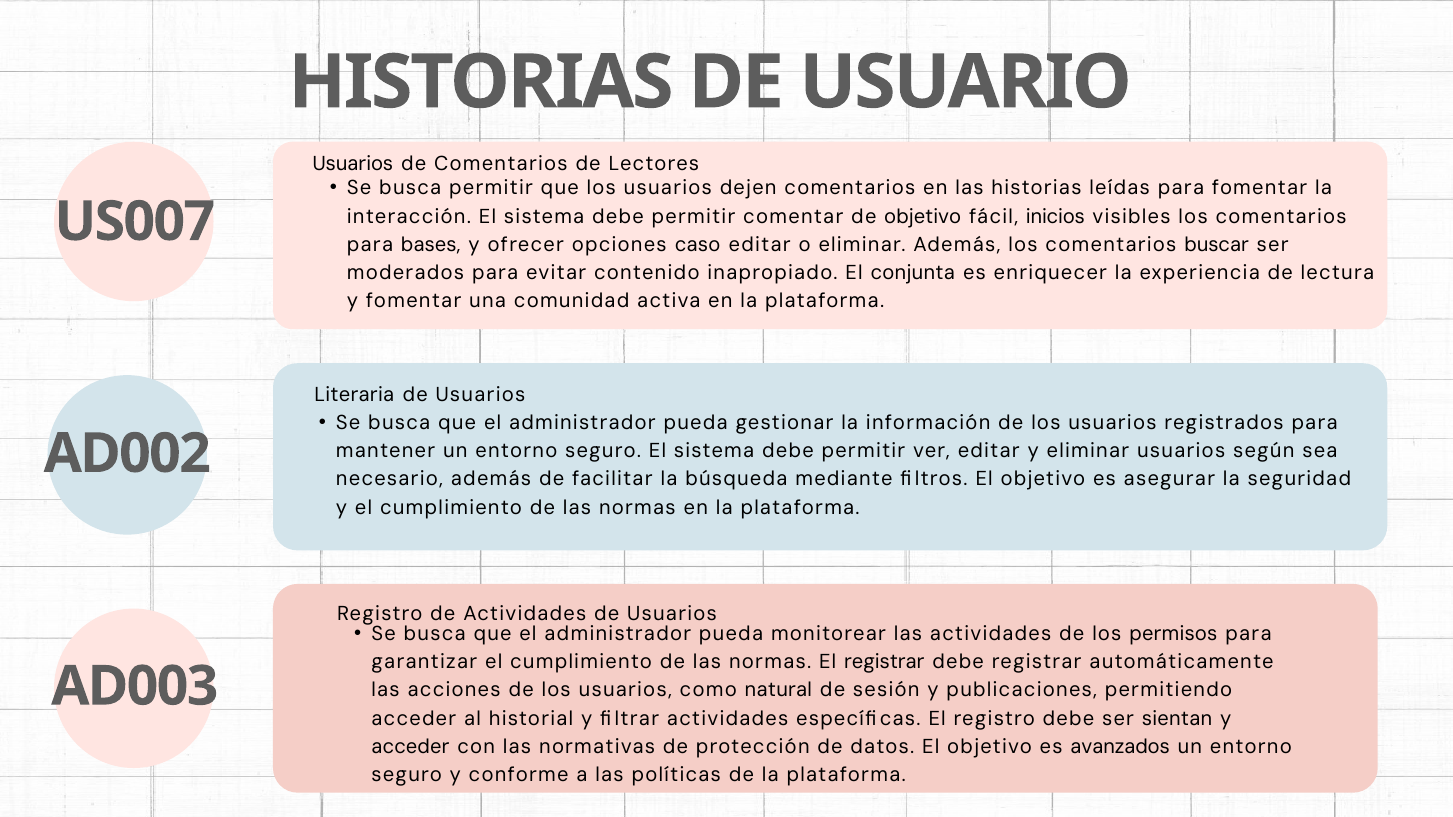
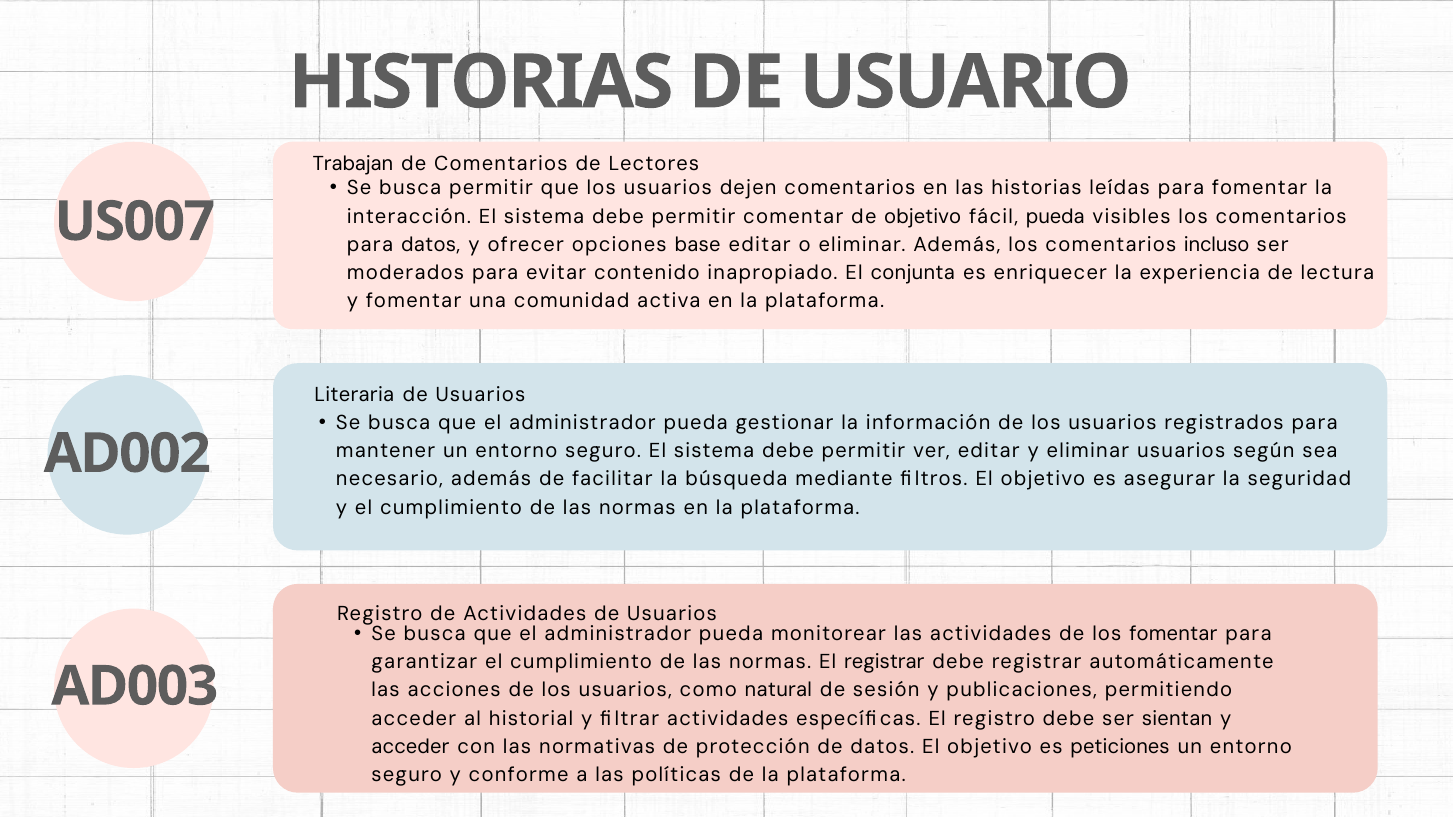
Usuarios: Usuarios -> Trabajan (353, 164)
fácil inicios: inicios -> pueda (1055, 216)
para bases: bases -> datos (431, 245)
caso: caso -> base (698, 245)
buscar: buscar -> incluso (1217, 245)
los permisos: permisos -> fomentar (1173, 634)
avanzados: avanzados -> peticiones (1120, 747)
